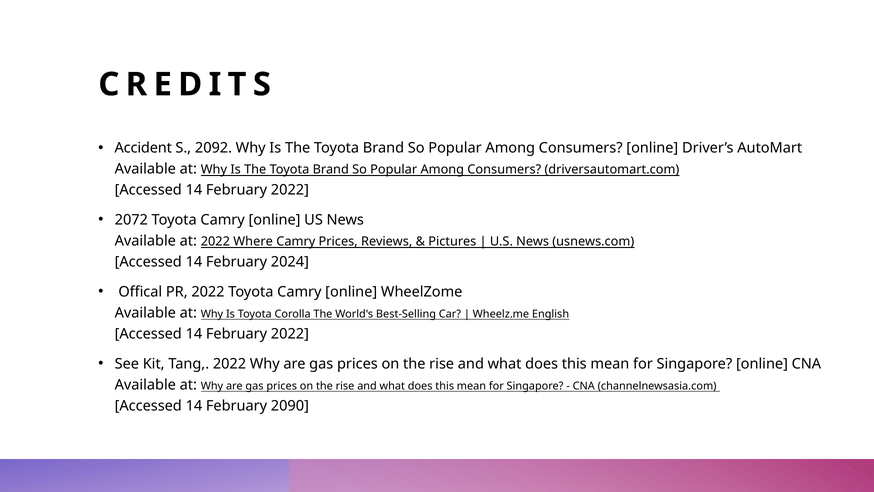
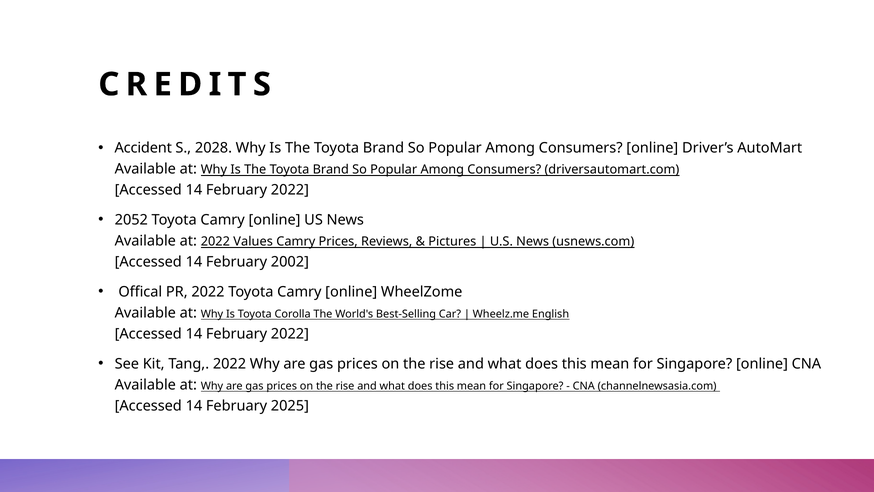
2092: 2092 -> 2028 (214, 148)
2072: 2072 -> 2052 (131, 220)
Where: Where -> Values (253, 241)
2024: 2024 -> 2002 (290, 262)
2090: 2090 -> 2025 (290, 405)
